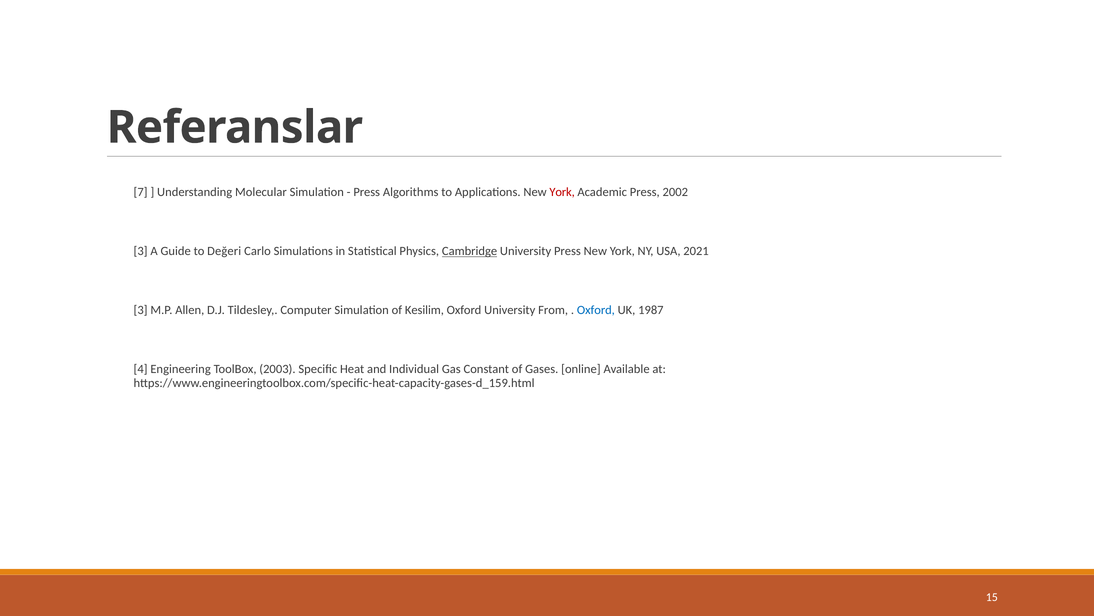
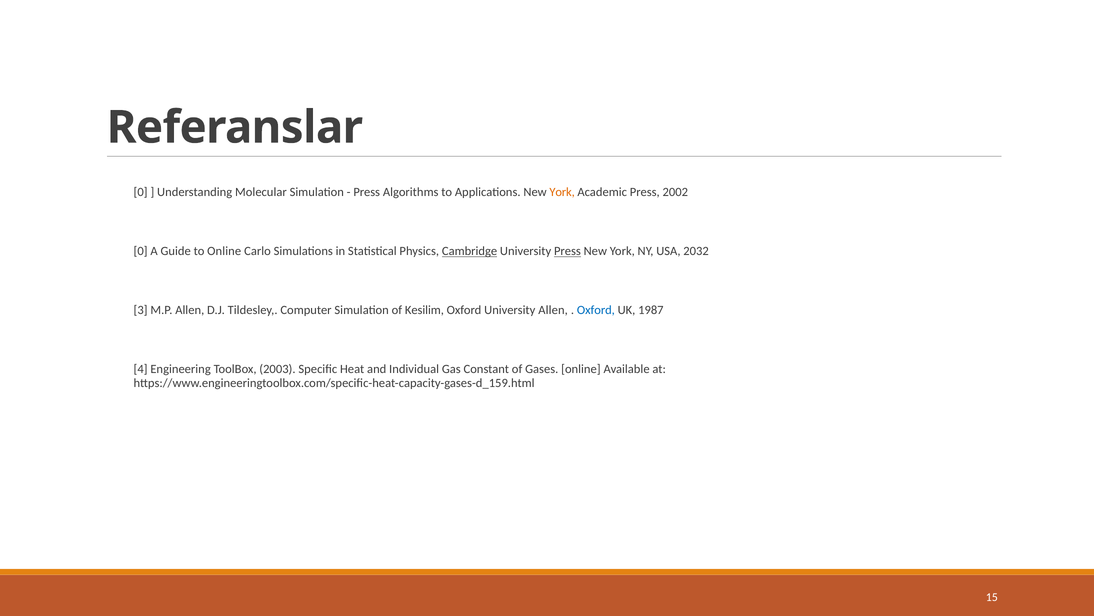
7: 7 -> 0 (141, 192)
York colour: red -> orange (562, 192)
3: 3 -> 0 (141, 251)
to Değeri: Değeri -> Online (224, 251)
Press underline: none -> present (567, 251)
2021: 2021 -> 2032 (696, 251)
University From: From -> Allen (553, 310)
